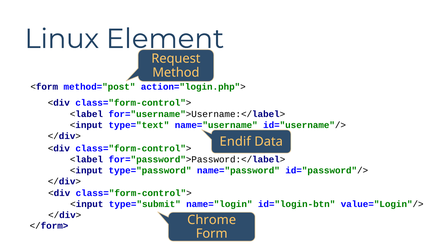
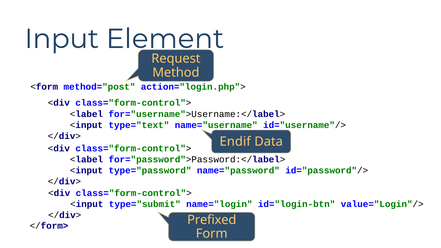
Linux: Linux -> Input (62, 39)
Chrome: Chrome -> Prefixed (212, 220)
